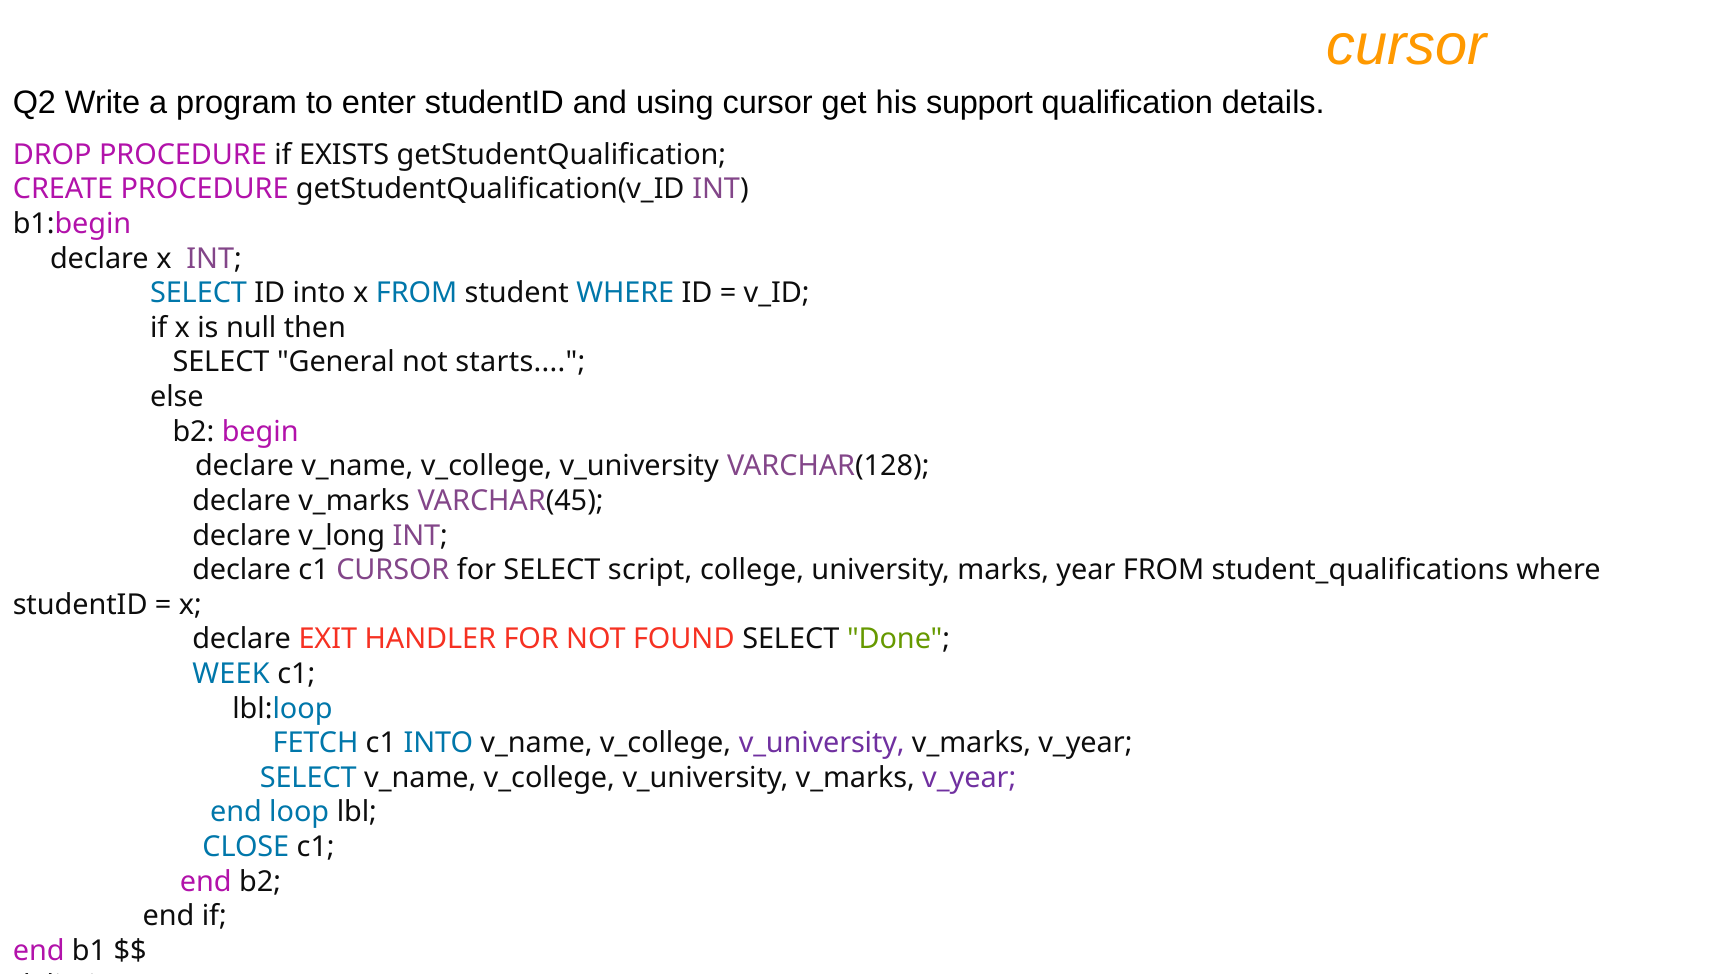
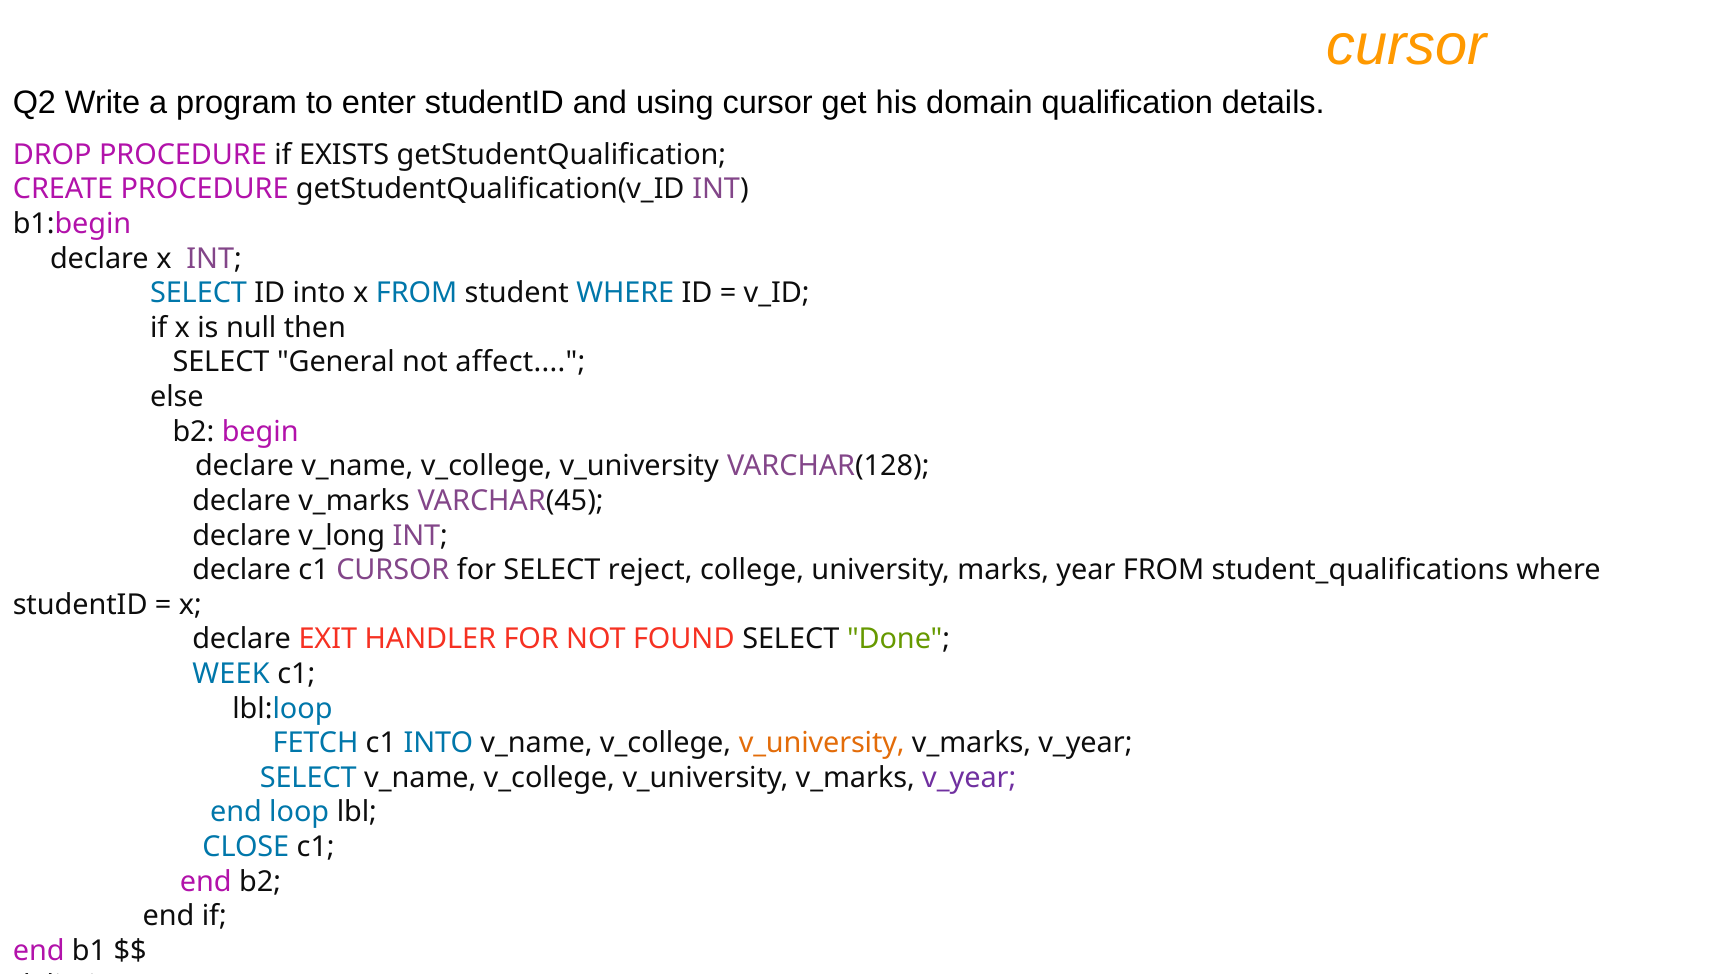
support: support -> domain (979, 102)
starts: starts -> affect (520, 363)
script: script -> reject (650, 570)
v_university colour: purple -> orange (822, 743)
